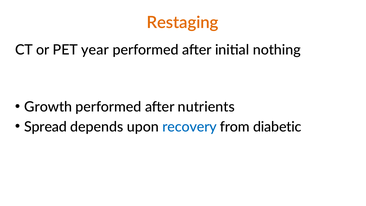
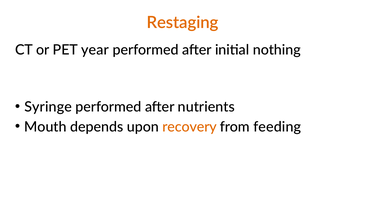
Growth: Growth -> Syringe (48, 107)
Spread: Spread -> Mouth (45, 127)
recovery colour: blue -> orange (190, 127)
diabetic: diabetic -> feeding (277, 127)
